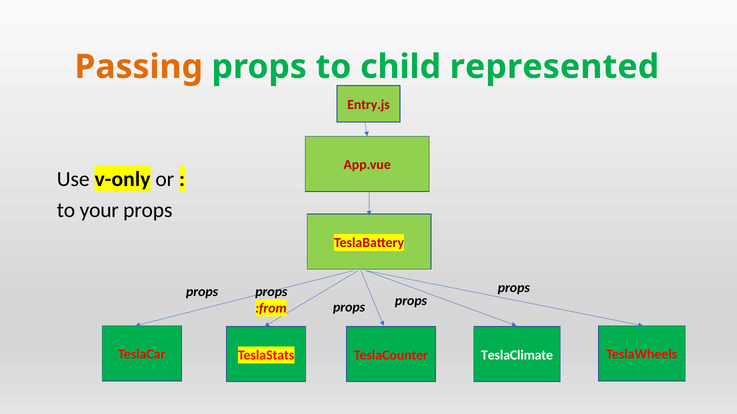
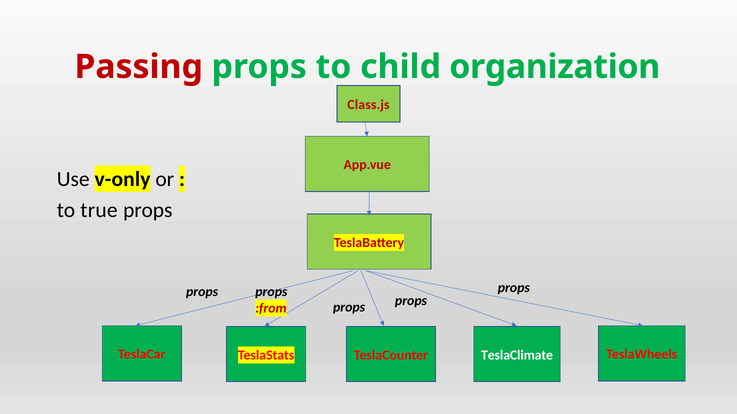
Passing colour: orange -> red (139, 67)
represented: represented -> organization (555, 67)
Entry.js: Entry.js -> Class.js (368, 105)
your: your -> true (99, 210)
